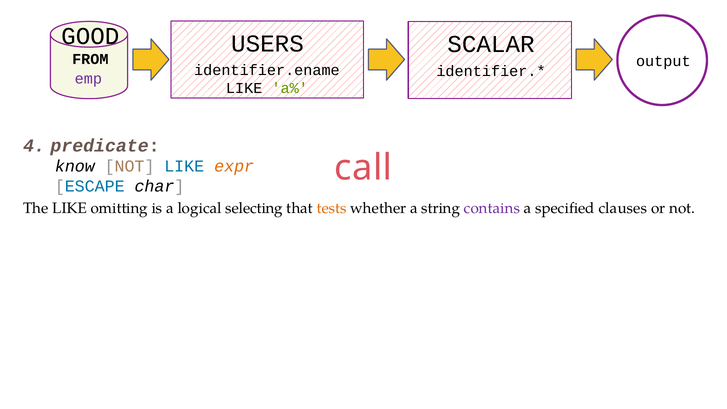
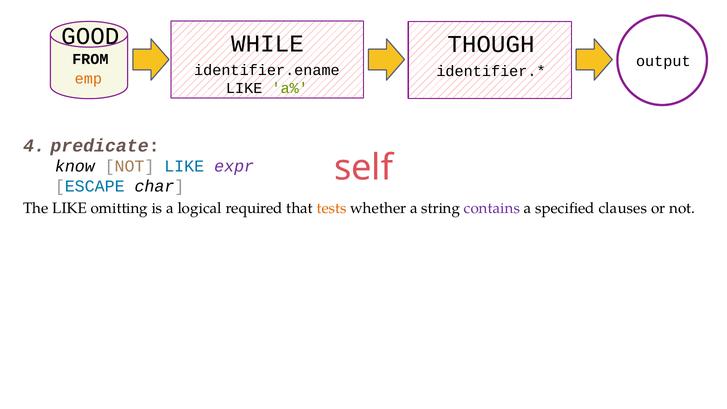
USERS: USERS -> WHILE (267, 44)
SCALAR: SCALAR -> THOUGH (491, 44)
emp colour: purple -> orange (88, 79)
call: call -> self (364, 168)
expr colour: orange -> purple (234, 166)
selecting: selecting -> required (254, 208)
